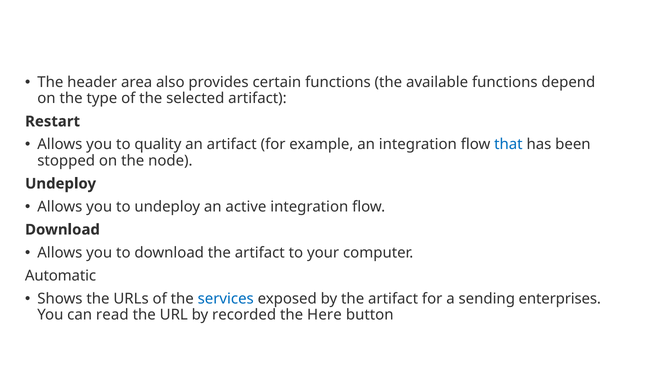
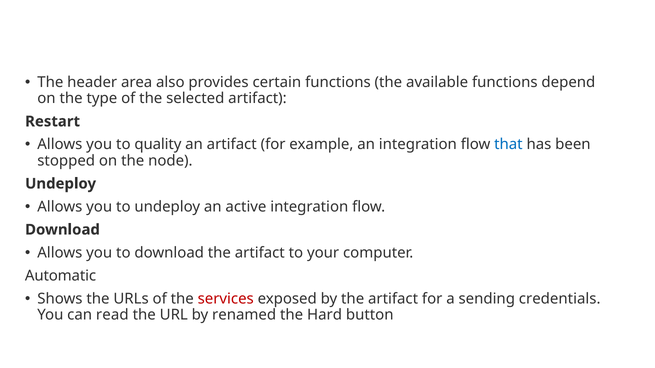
services colour: blue -> red (226, 299)
enterprises: enterprises -> credentials (560, 299)
recorded: recorded -> renamed (244, 315)
Here: Here -> Hard (325, 315)
